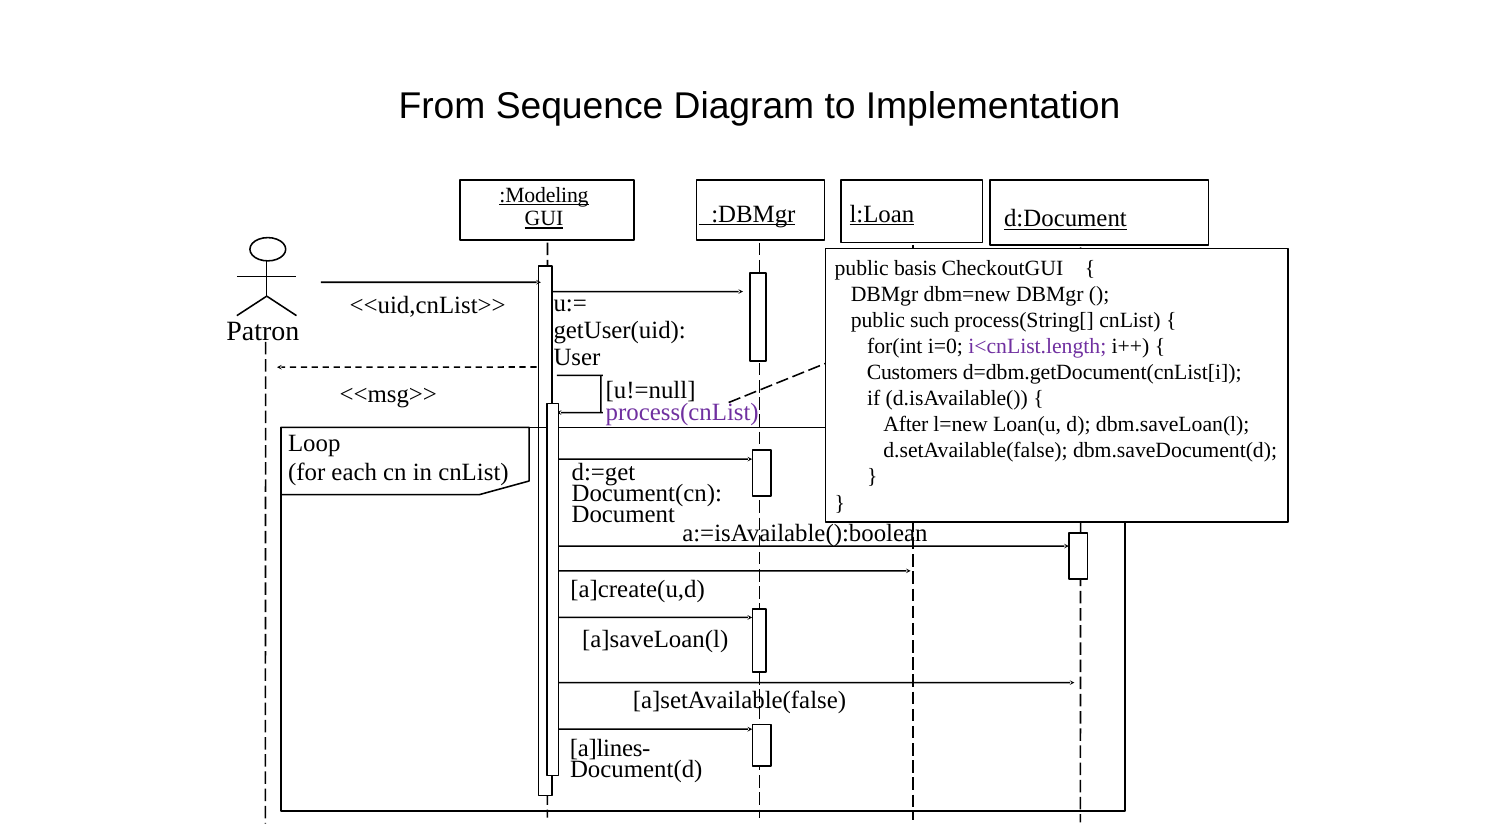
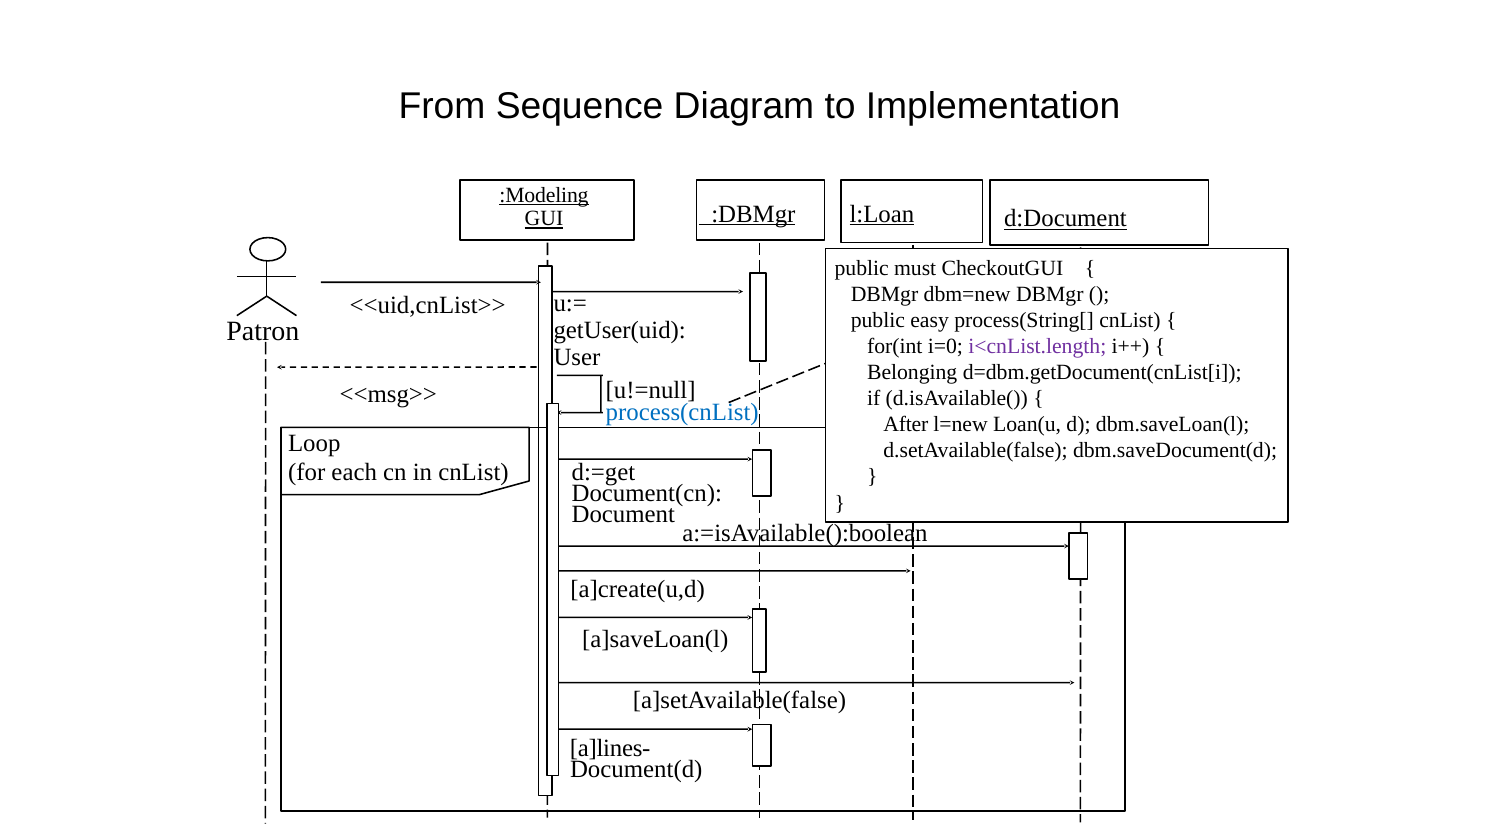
basis: basis -> must (915, 268)
such: such -> easy (930, 320)
Customers: Customers -> Belonging (912, 372)
process(cnList colour: purple -> blue (682, 413)
